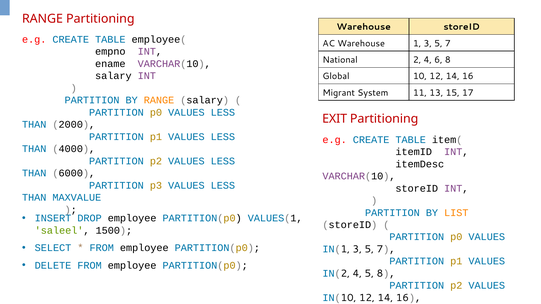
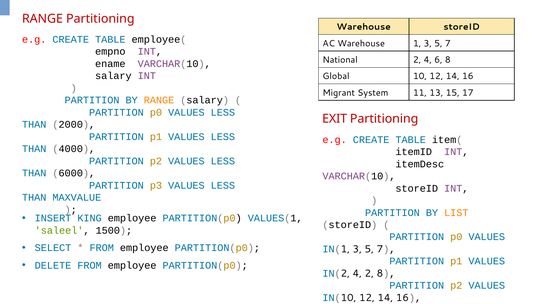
DROP: DROP -> KING (90, 218)
4 5: 5 -> 2 (369, 274)
